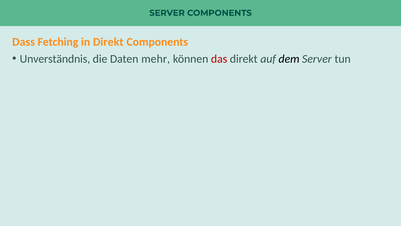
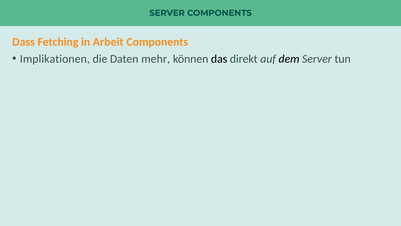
in Direkt: Direkt -> Arbeit (108, 42)
Unverständnis: Unverständnis -> Implikationen (55, 59)
das colour: red -> black (219, 59)
